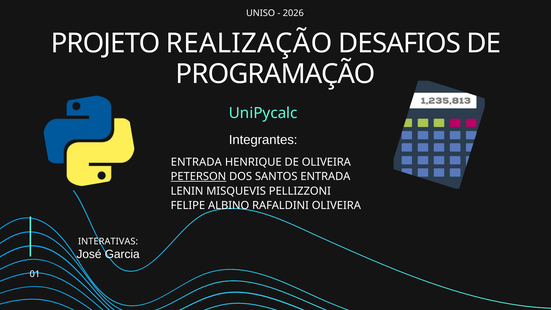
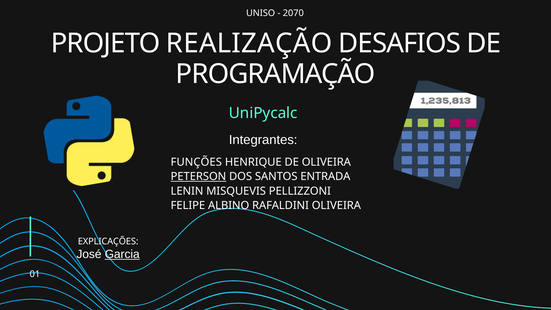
2026: 2026 -> 2070 (293, 13)
ENTRADA: ENTRADA -> FUNÇÕES (196, 162)
INTERATIVAS: INTERATIVAS -> EXPLICAÇÕES (108, 241)
Garcia underline: none -> present (122, 254)
